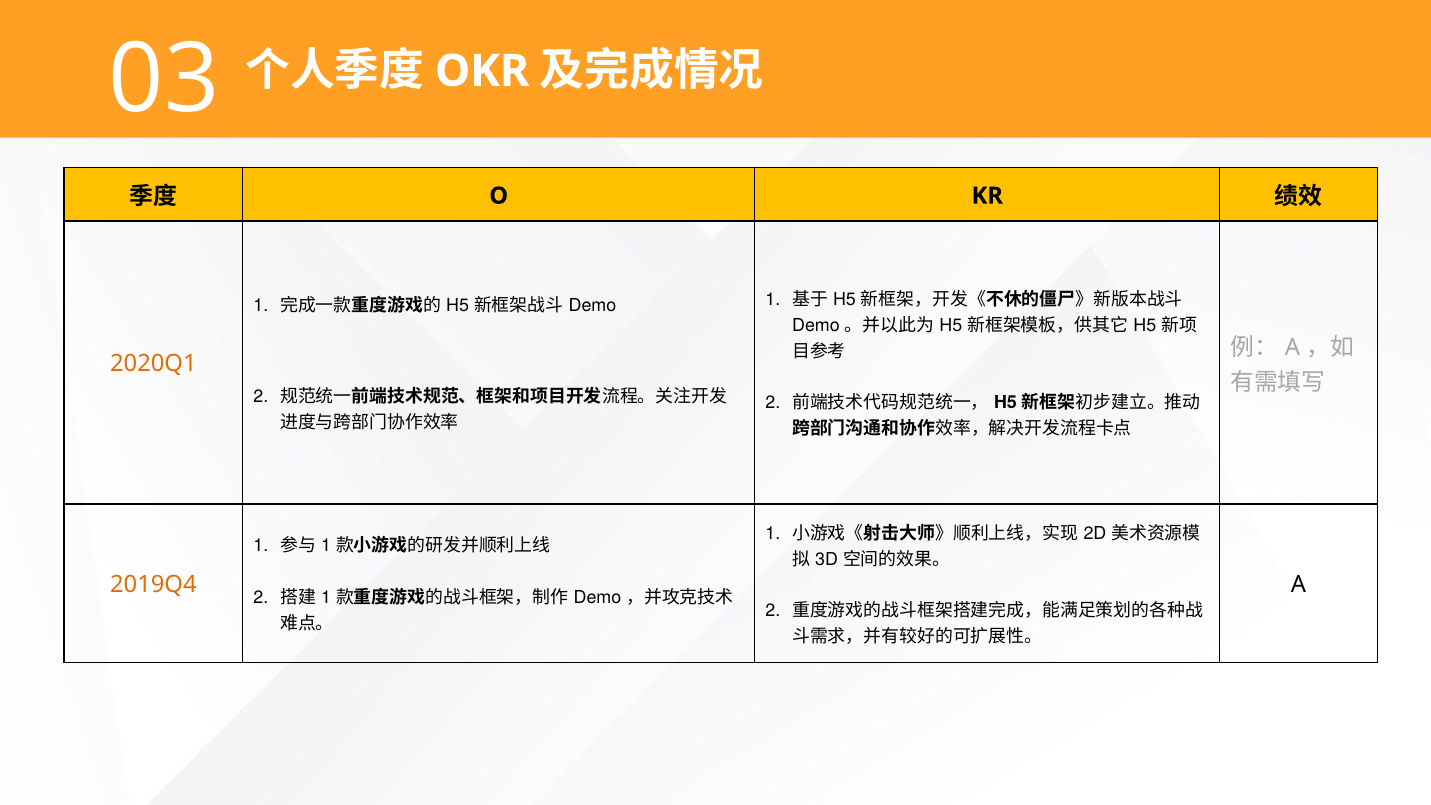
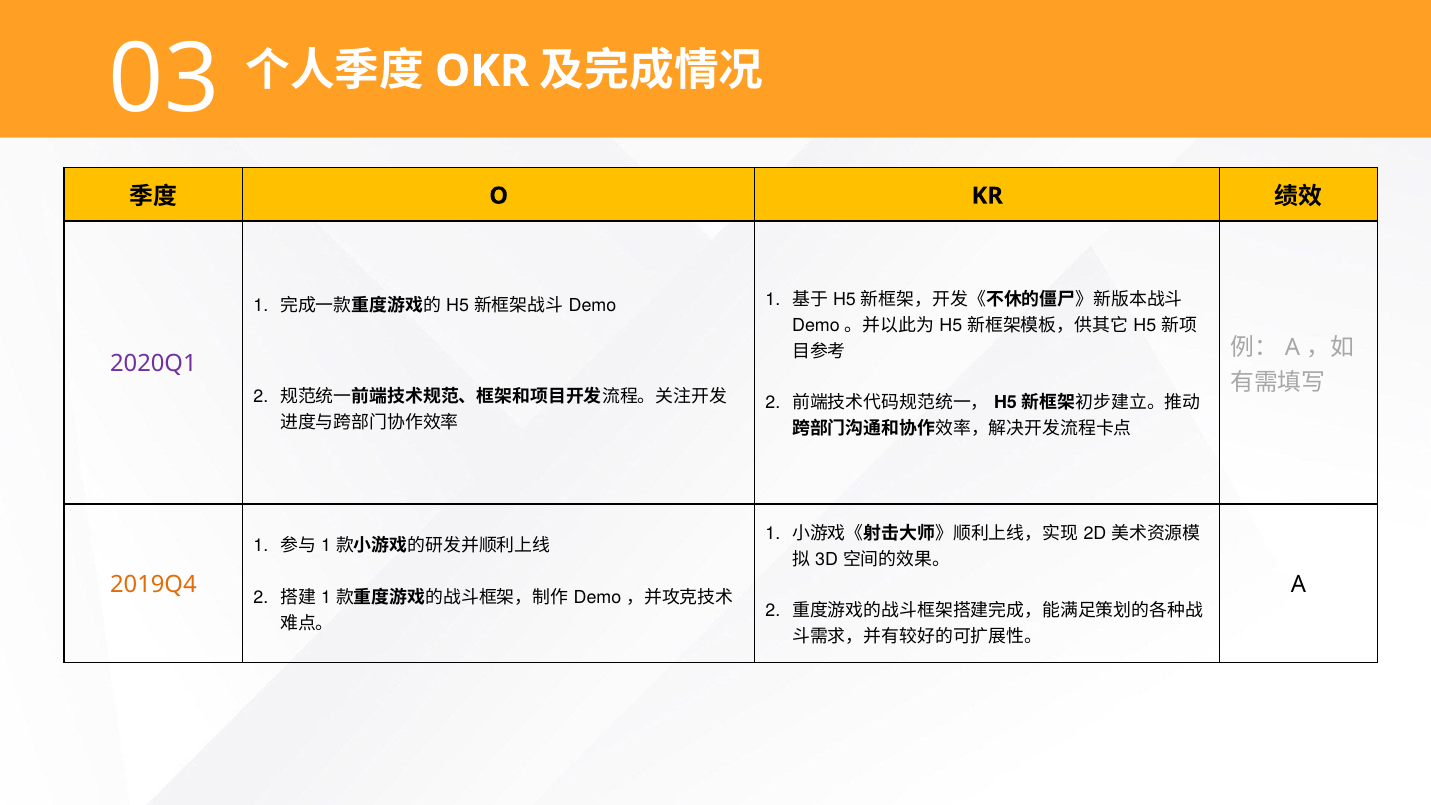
2020Q1 colour: orange -> purple (153, 364)
